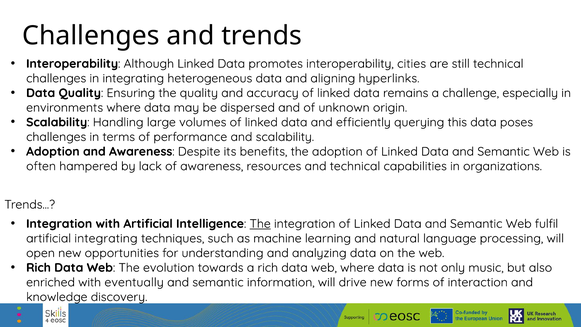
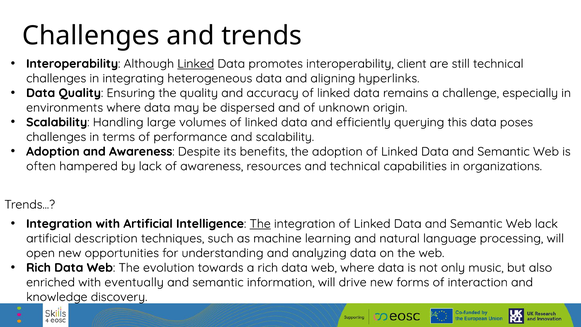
Linked underline: none -> present (196, 64)
cities: cities -> client (412, 64)
Web fulfil: fulfil -> lack (546, 224)
artificial integrating: integrating -> description (106, 238)
